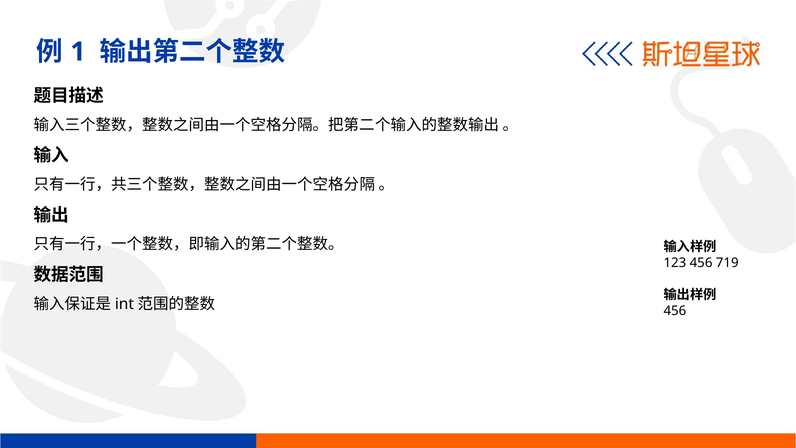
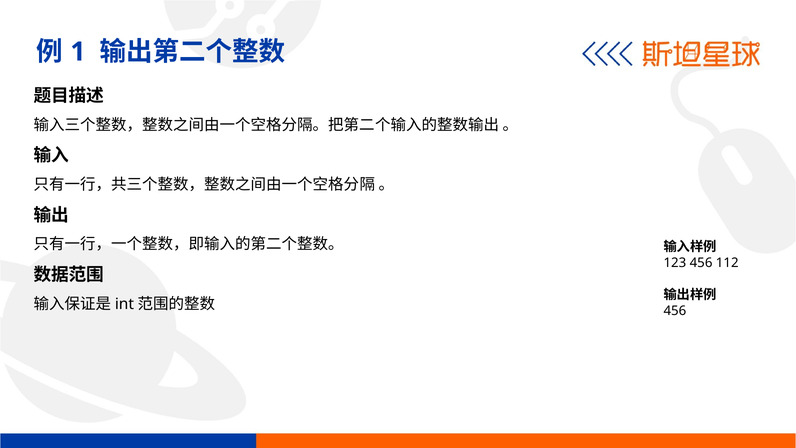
719: 719 -> 112 (727, 263)
